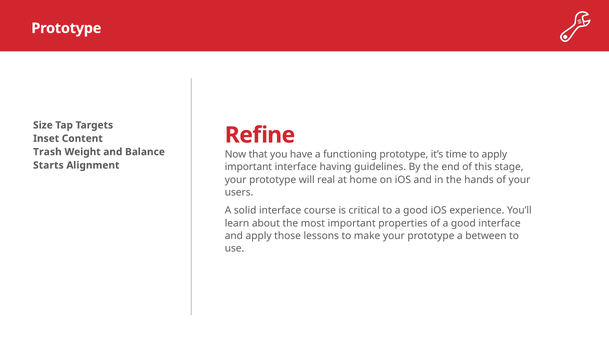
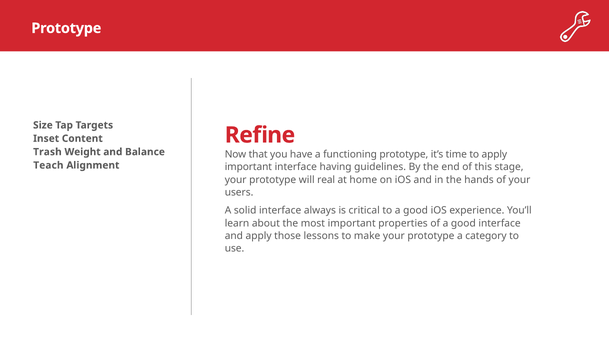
Starts: Starts -> Teach (48, 166)
course: course -> always (320, 211)
between: between -> category (486, 236)
